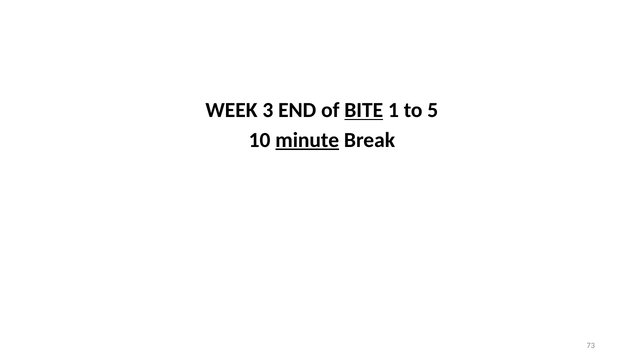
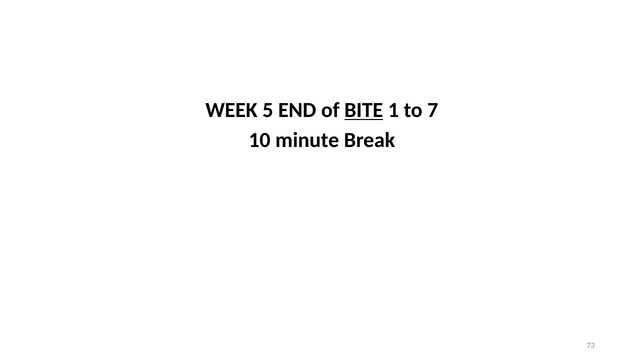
3: 3 -> 5 (268, 110)
5: 5 -> 7 (433, 110)
minute underline: present -> none (307, 140)
